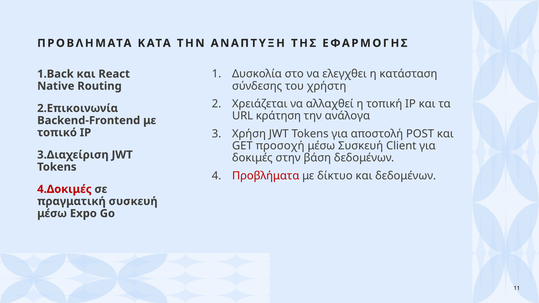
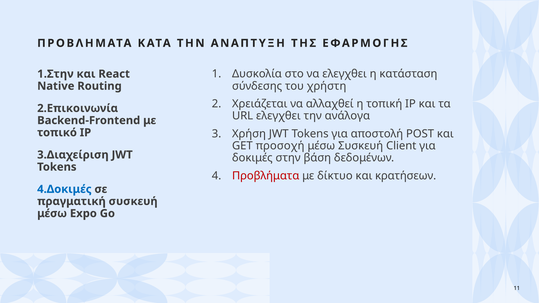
1.Back: 1.Back -> 1.Στην (55, 74)
URL κράτηση: κράτηση -> ελεγχθει (278, 116)
και δεδομένων: δεδομένων -> κρατήσεων (406, 176)
4.Δοκιμές colour: red -> blue (64, 189)
